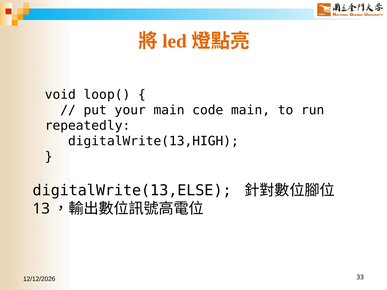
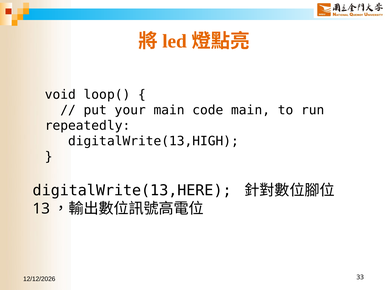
digitalWrite(13,ELSE: digitalWrite(13,ELSE -> digitalWrite(13,HERE (132, 191)
